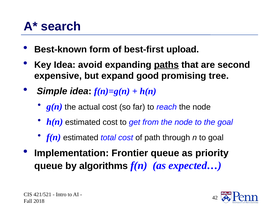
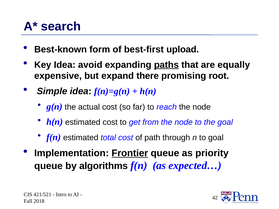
second: second -> equally (234, 65)
good: good -> there (148, 76)
tree: tree -> root (219, 76)
Frontier underline: none -> present (130, 153)
